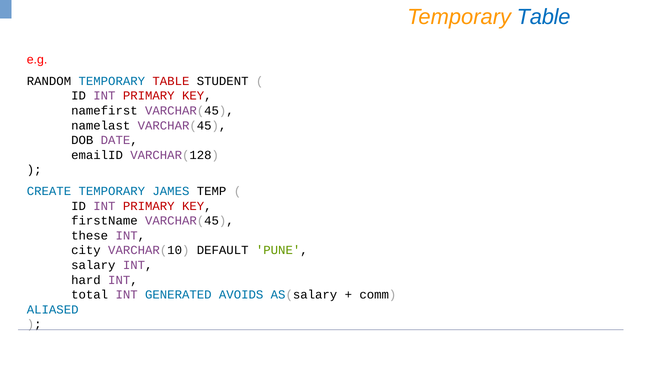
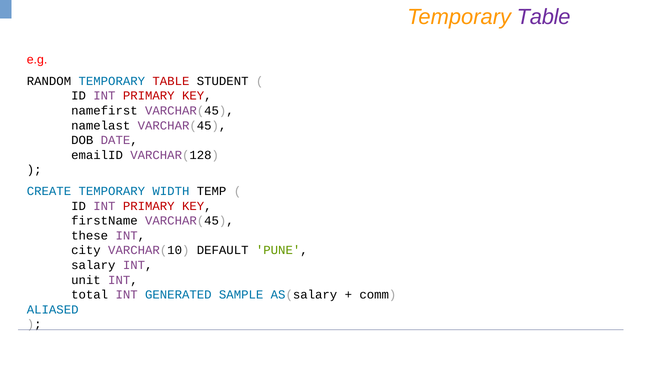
Table colour: blue -> purple (544, 17)
JAMES: JAMES -> WIDTH (171, 191)
hard: hard -> unit (86, 280)
AVOIDS: AVOIDS -> SAMPLE (241, 294)
